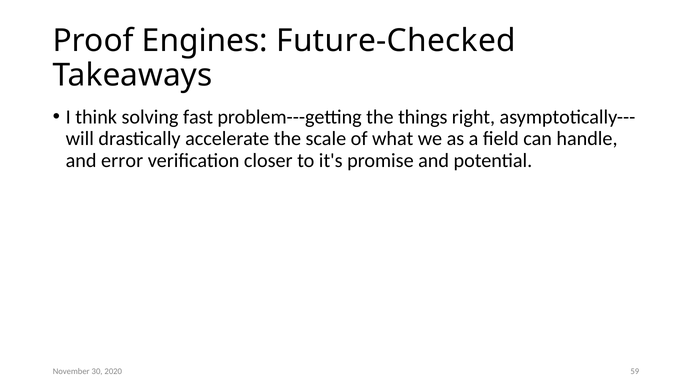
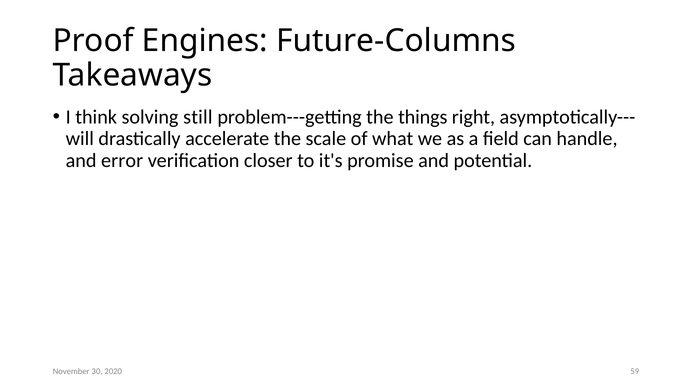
Future-Checked: Future-Checked -> Future-Columns (396, 41)
fast: fast -> still (198, 117)
